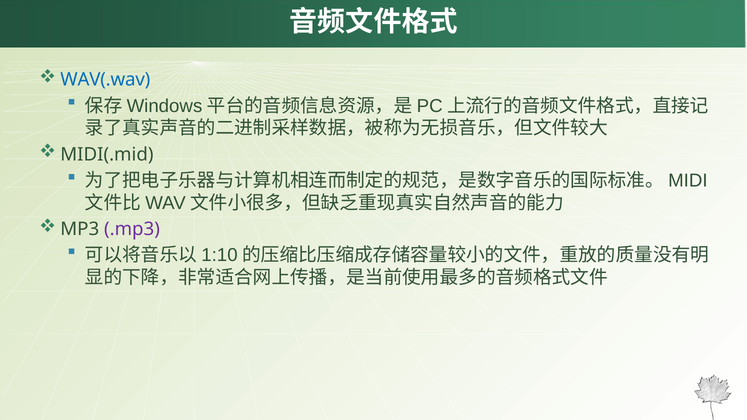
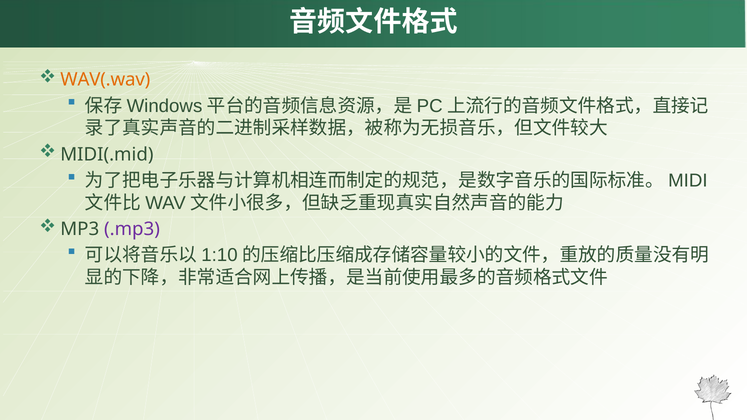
WAV(.wav colour: blue -> orange (105, 80)
